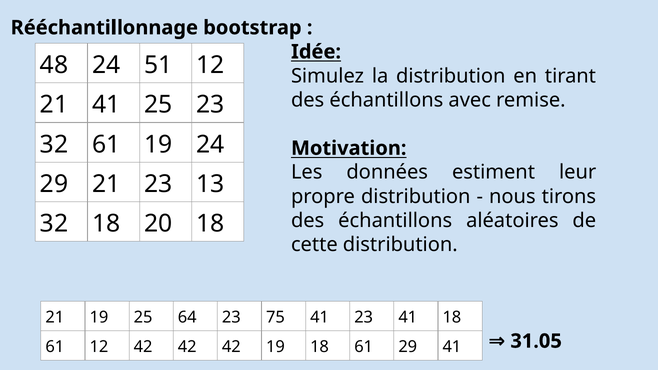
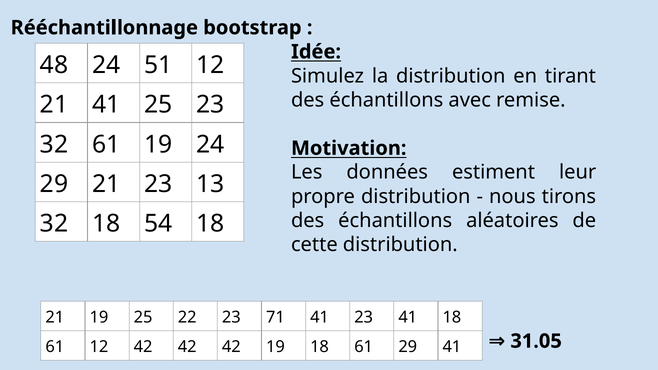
20: 20 -> 54 (158, 224)
64: 64 -> 22 (187, 317)
75: 75 -> 71 (275, 317)
